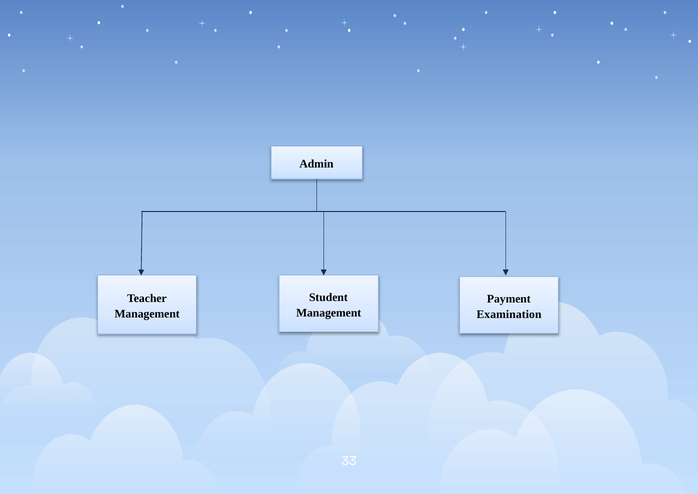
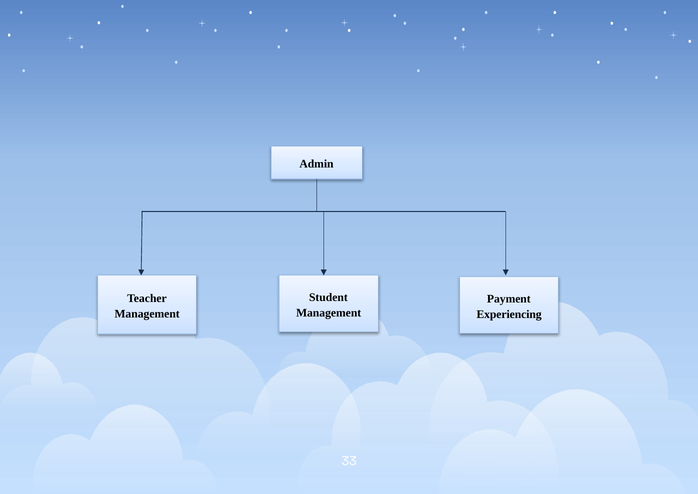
Examination: Examination -> Experiencing (509, 315)
